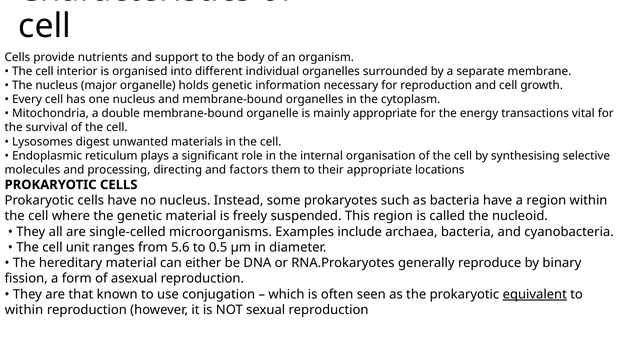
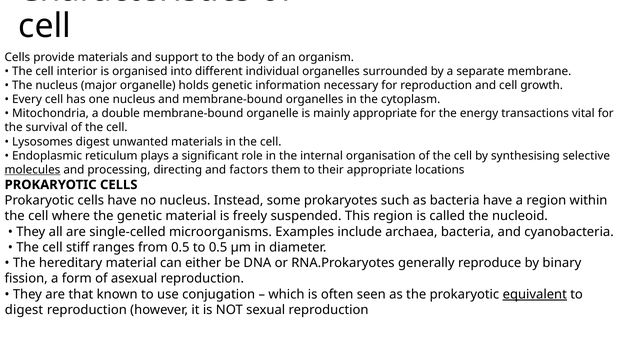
provide nutrients: nutrients -> materials (103, 57)
molecules underline: none -> present (32, 170)
unit: unit -> stiff (78, 247)
from 5.6: 5.6 -> 0.5 (180, 247)
within: within -> digest (24, 310)
